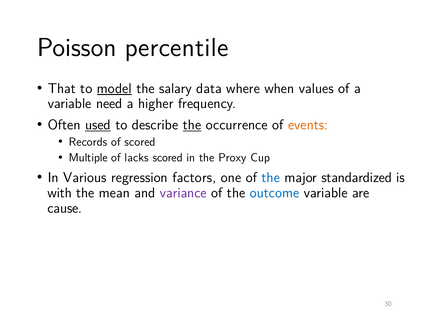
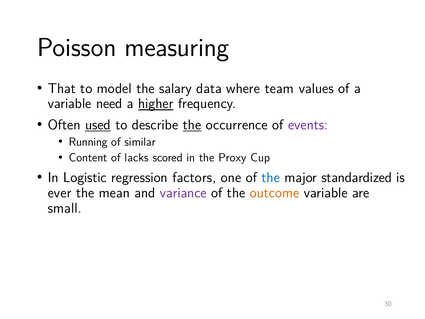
percentile: percentile -> measuring (177, 48)
model underline: present -> none (114, 88)
when: when -> team (279, 88)
higher underline: none -> present (156, 104)
events colour: orange -> purple (308, 125)
Records: Records -> Running (88, 142)
of scored: scored -> similar (140, 142)
Multiple: Multiple -> Content (88, 157)
Various: Various -> Logistic (85, 177)
with: with -> ever (60, 193)
outcome colour: blue -> orange (275, 193)
cause: cause -> small (65, 208)
